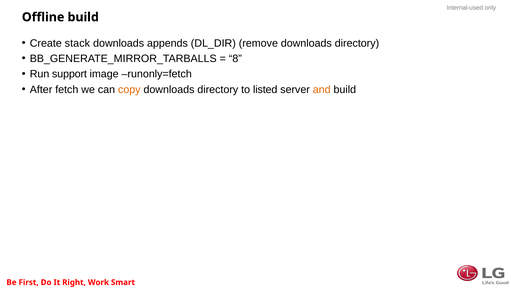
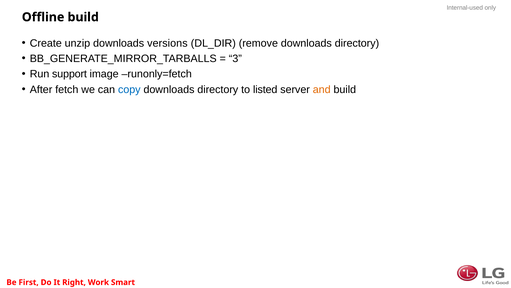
stack: stack -> unzip (77, 43)
appends: appends -> versions (167, 43)
8: 8 -> 3 (235, 59)
copy colour: orange -> blue (129, 89)
